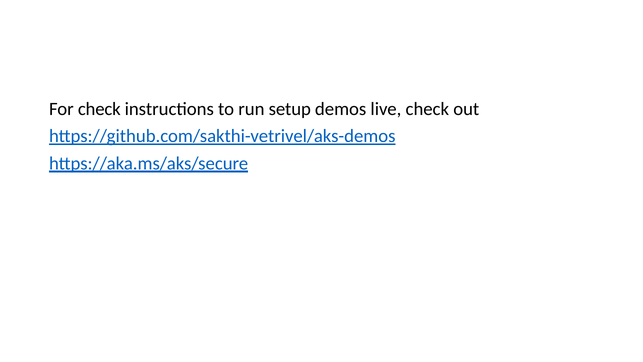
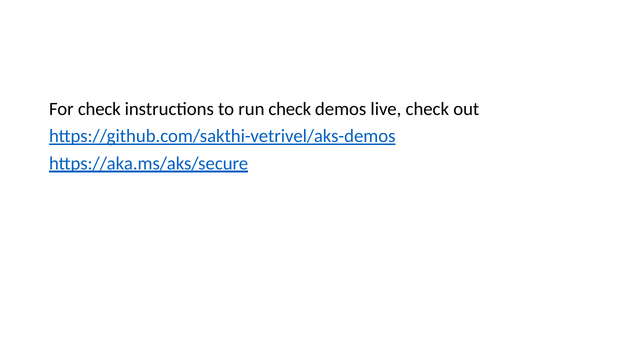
run setup: setup -> check (290, 109)
